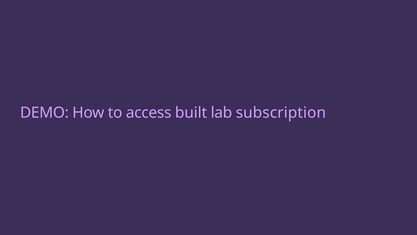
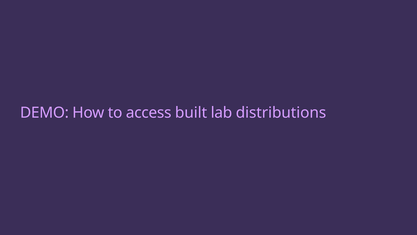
subscription: subscription -> distributions (281, 113)
